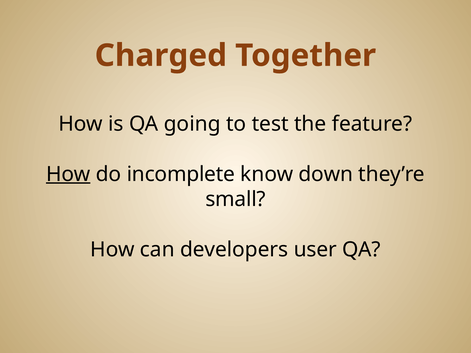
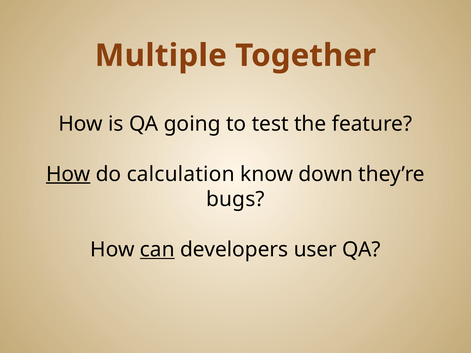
Charged: Charged -> Multiple (161, 56)
incomplete: incomplete -> calculation (181, 174)
small: small -> bugs (235, 199)
can underline: none -> present (157, 250)
